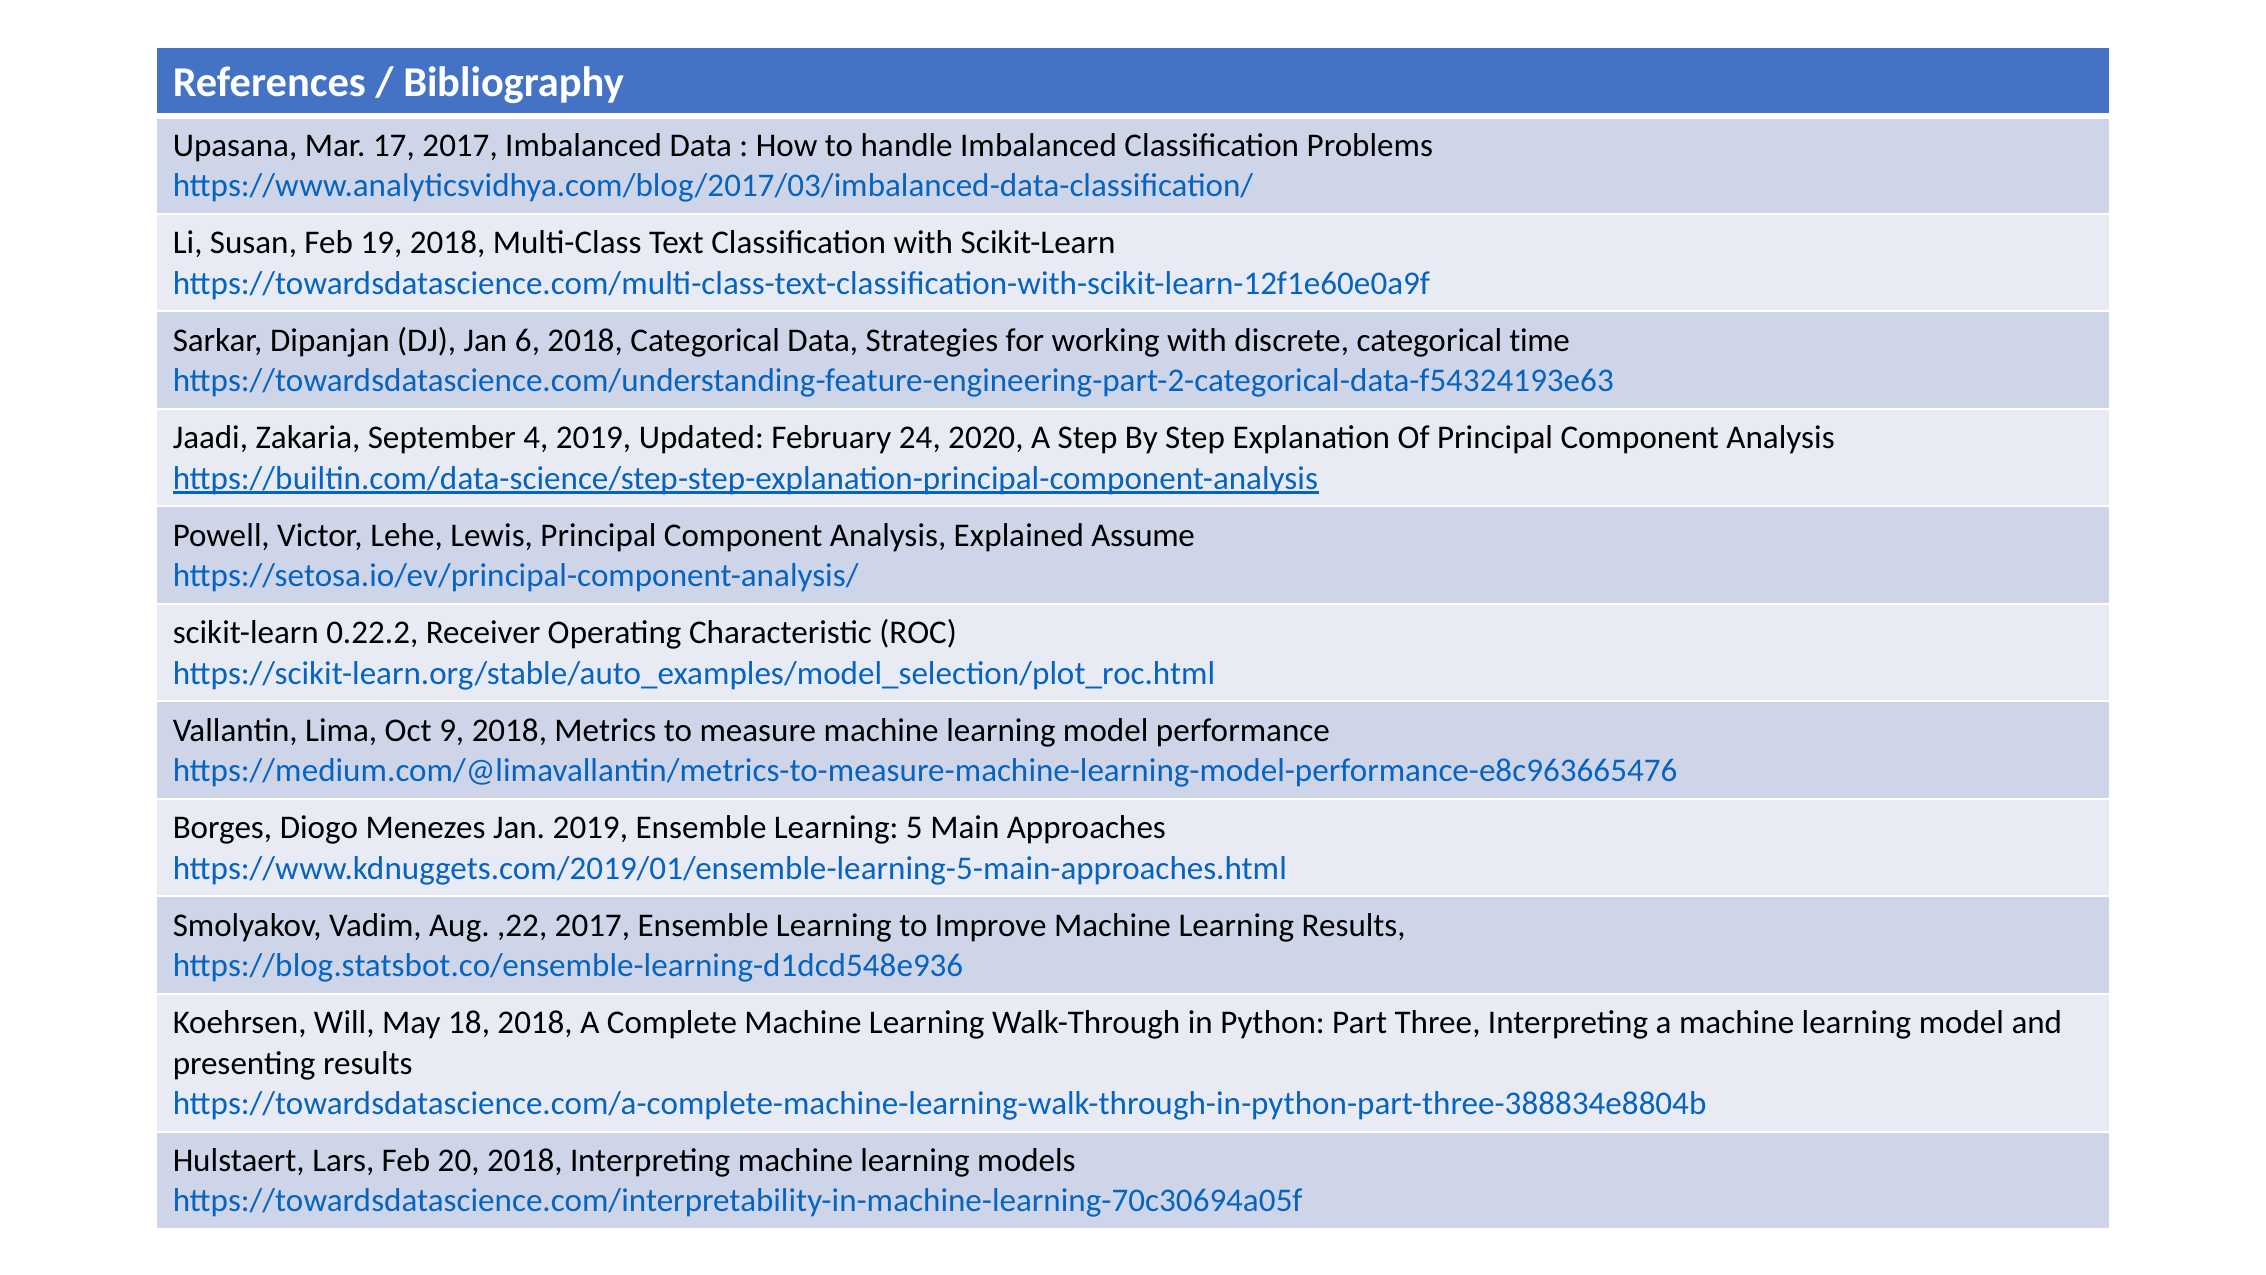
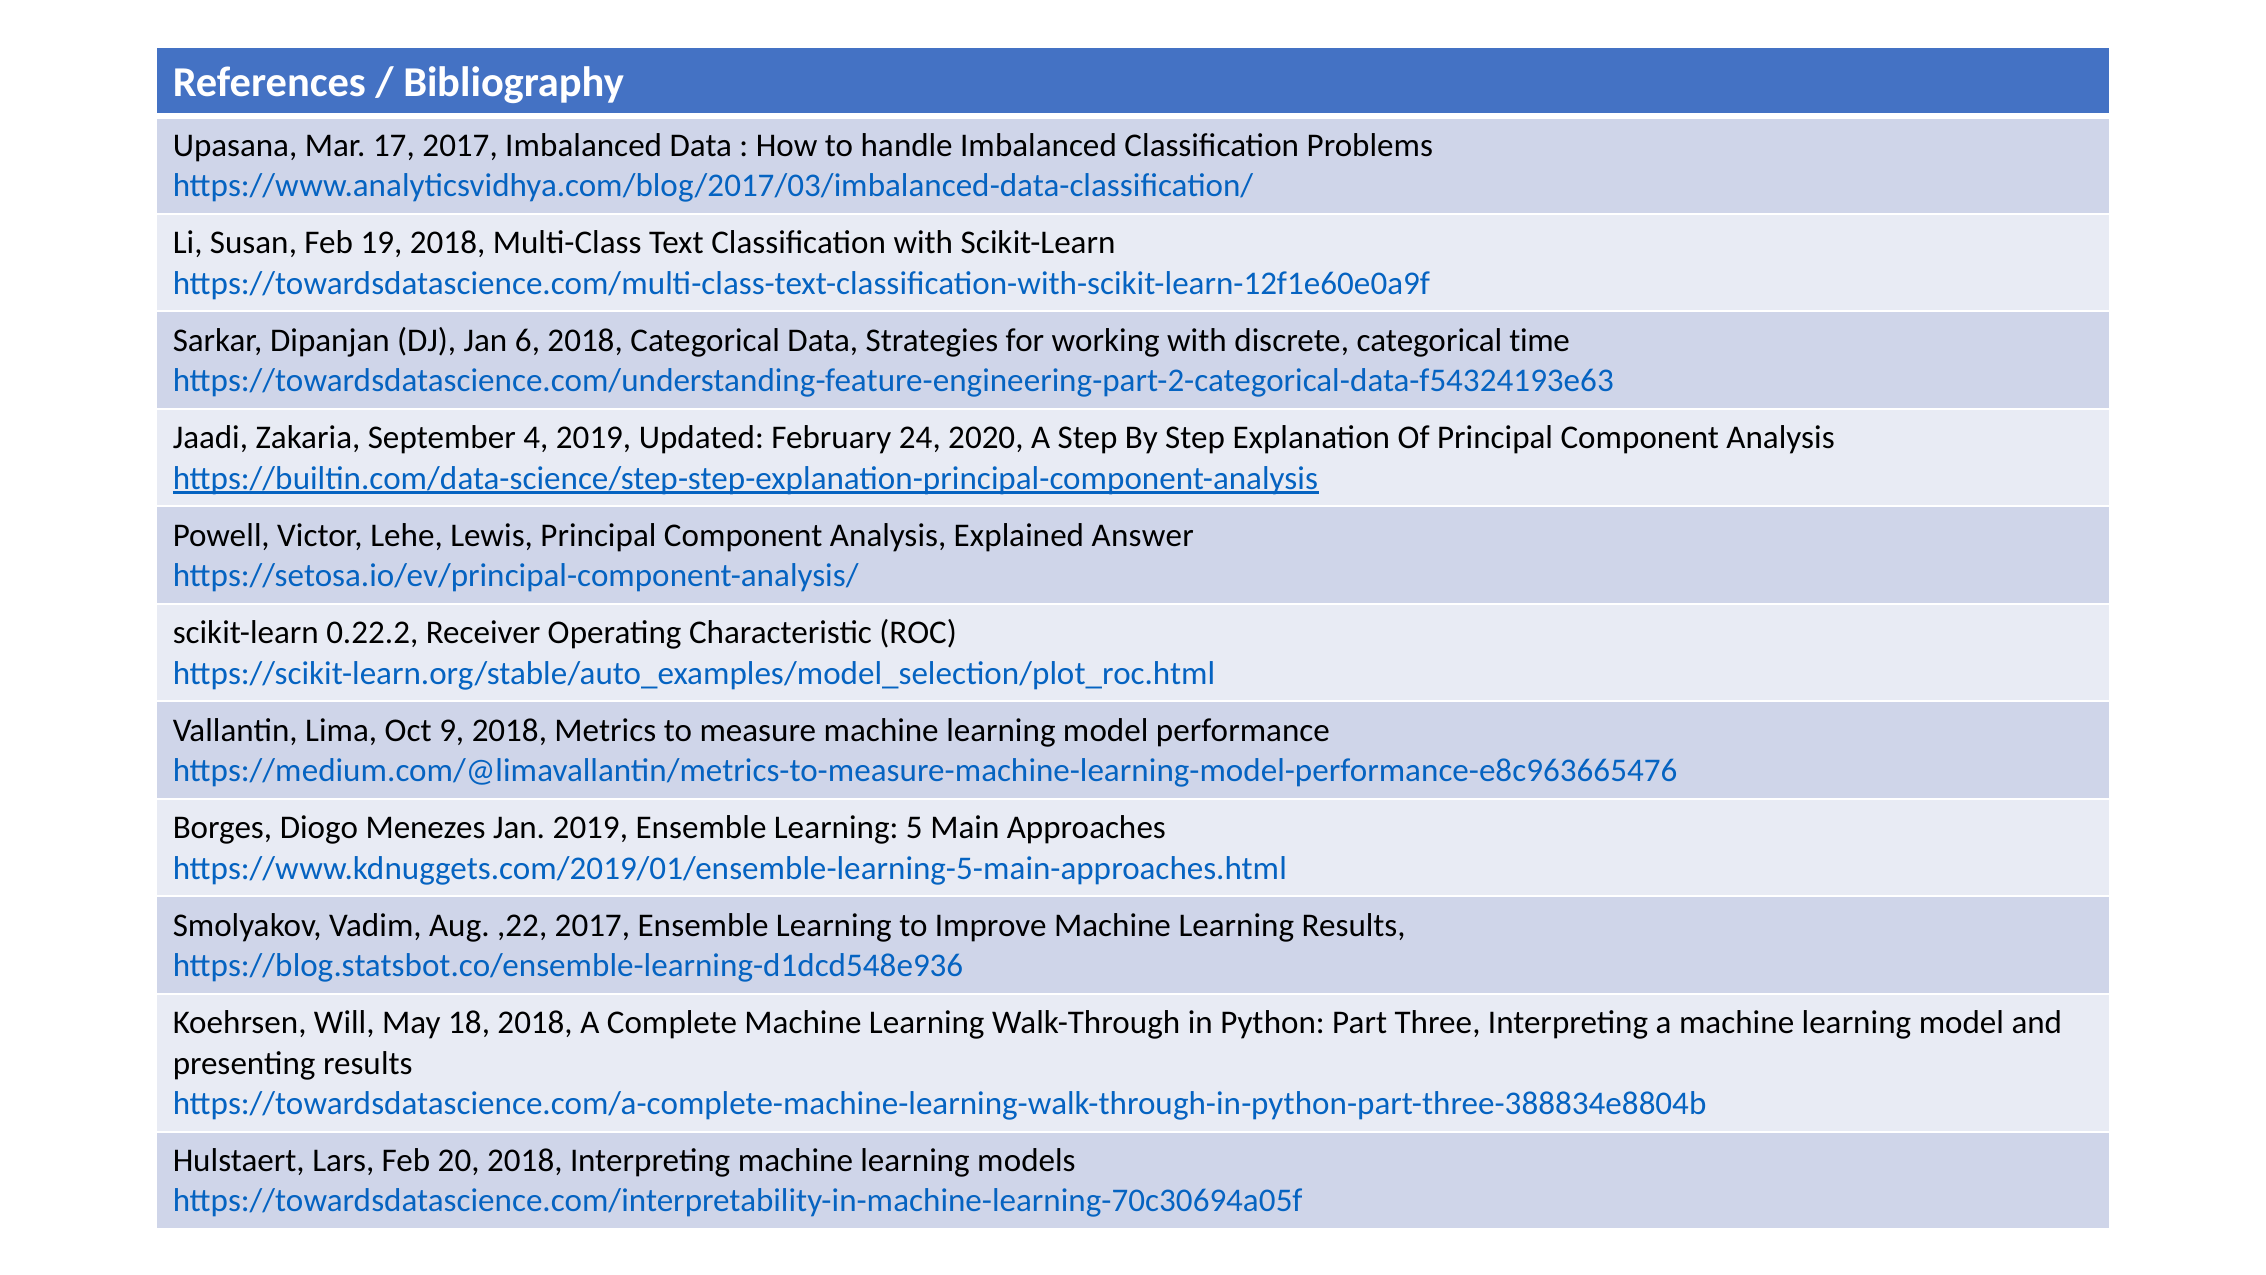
Assume: Assume -> Answer (1143, 535)
